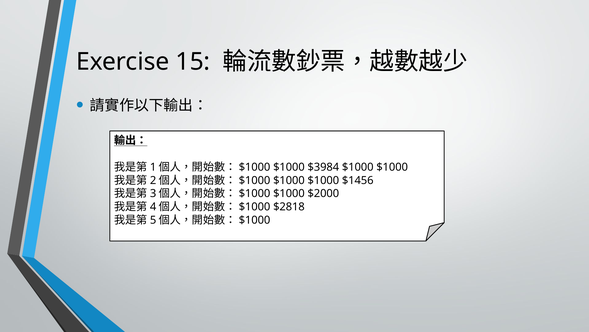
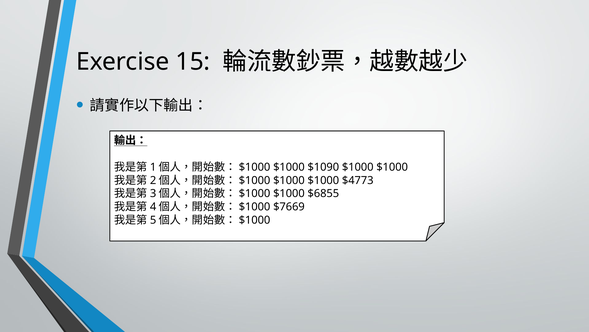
$3984: $3984 -> $1090 (323, 167)
$1456: $1456 -> $4773 (358, 180)
$2000: $2000 -> $6855 (323, 193)
$2818: $2818 -> $7669 (289, 207)
